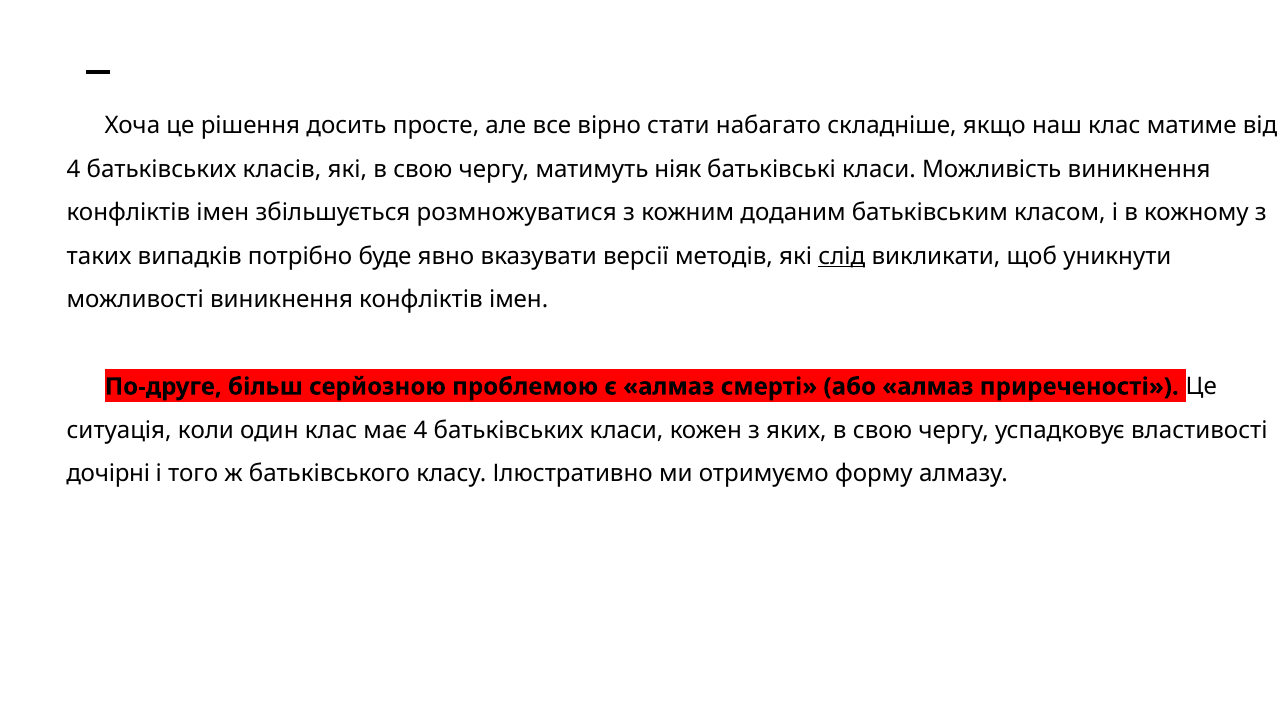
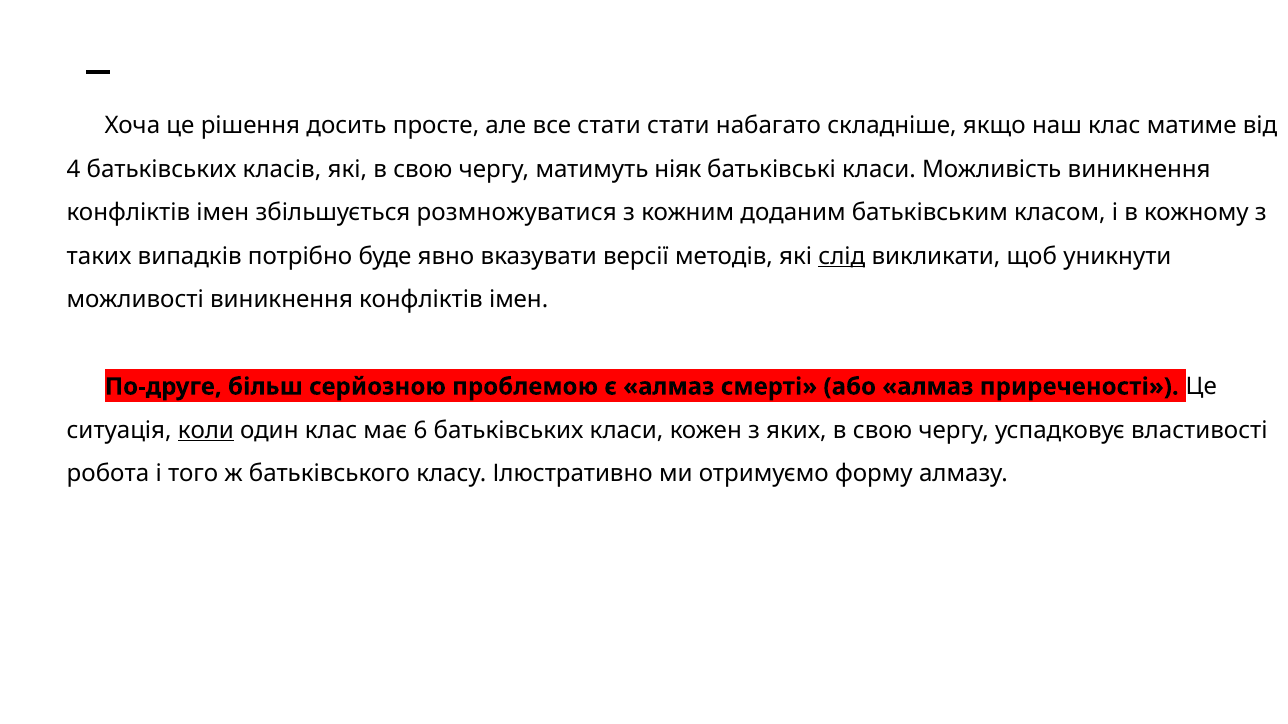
все вірно: вірно -> стати (609, 126)
коли underline: none -> present (206, 430)
має 4: 4 -> 6 (420, 430)
дочірні: дочірні -> робота (108, 474)
